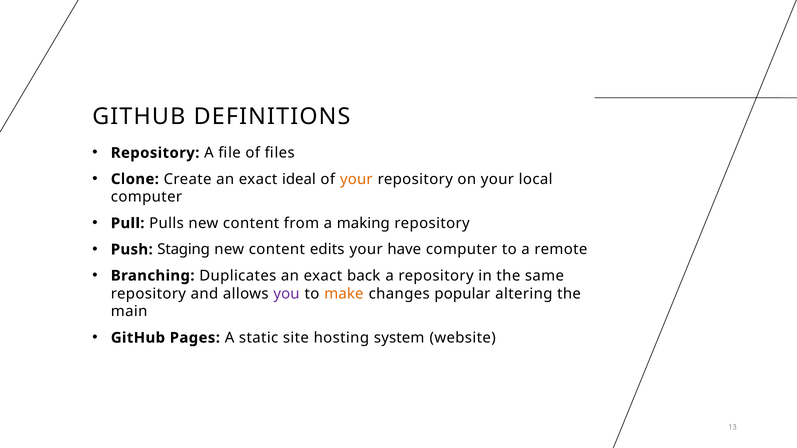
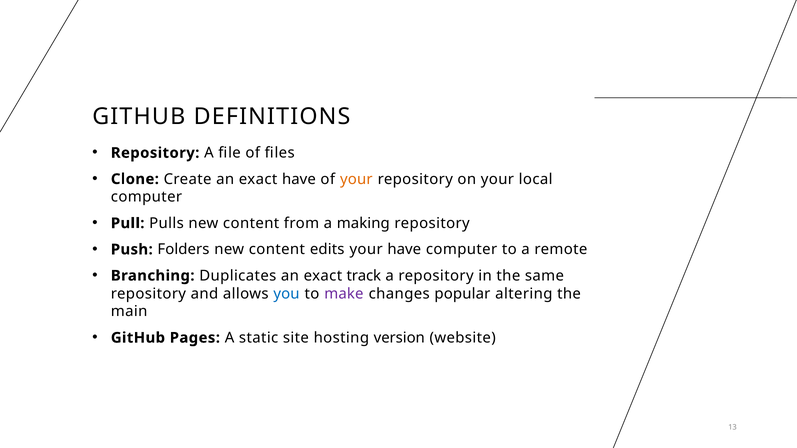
exact ideal: ideal -> have (299, 179)
Staging: Staging -> Folders (183, 250)
back: back -> track (364, 276)
you colour: purple -> blue (286, 294)
make colour: orange -> purple (344, 294)
system: system -> version (399, 338)
